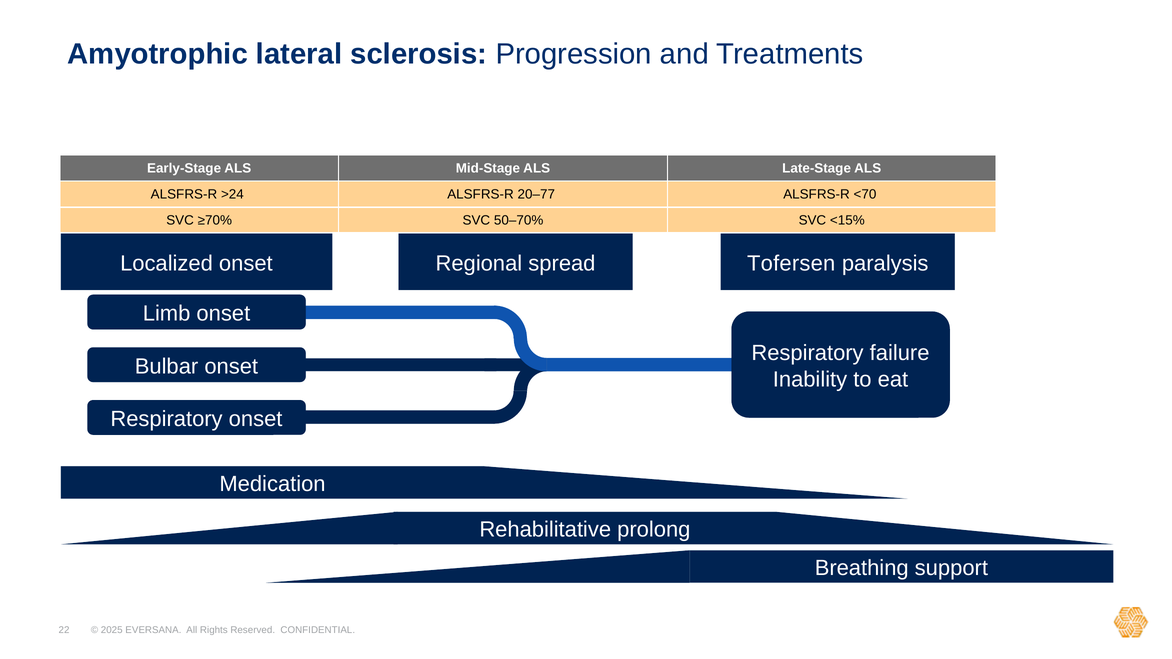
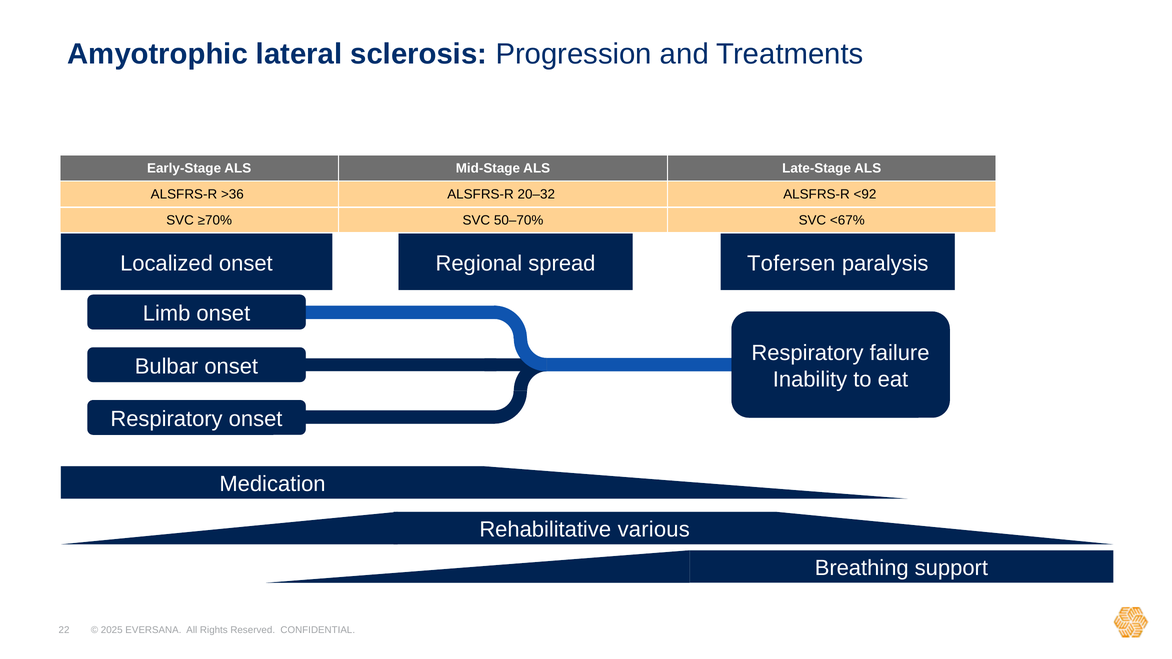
>24: >24 -> >36 (232, 194)
20–77: 20–77 -> 20–32 (536, 194)
<70: <70 -> <92 (865, 194)
<15%: <15% -> <67% (847, 221)
prolong: prolong -> various (654, 530)
